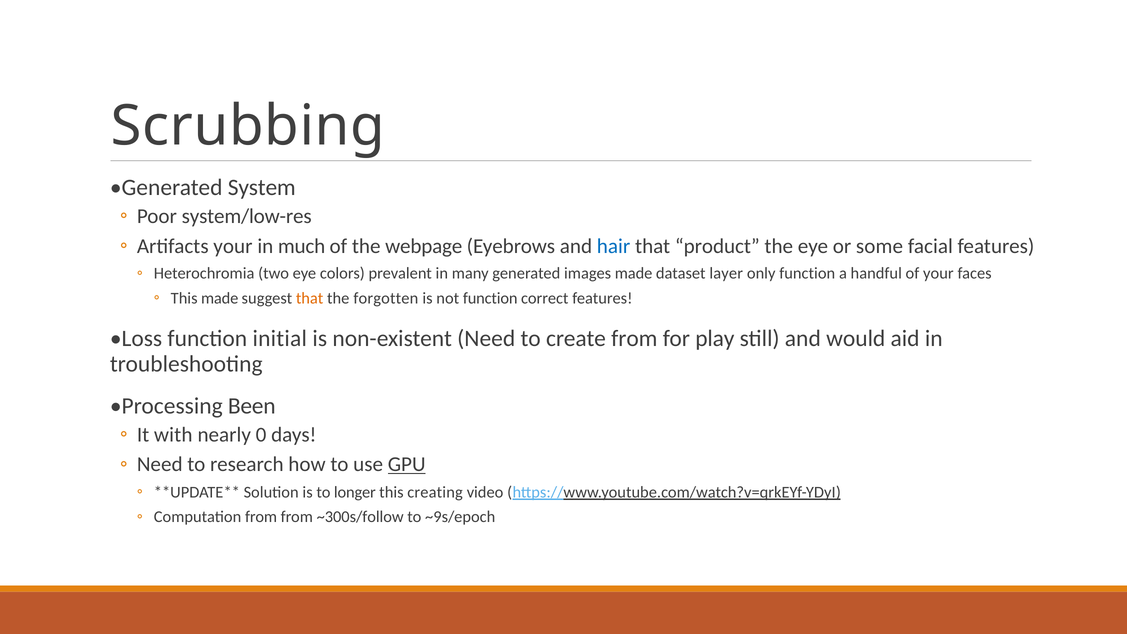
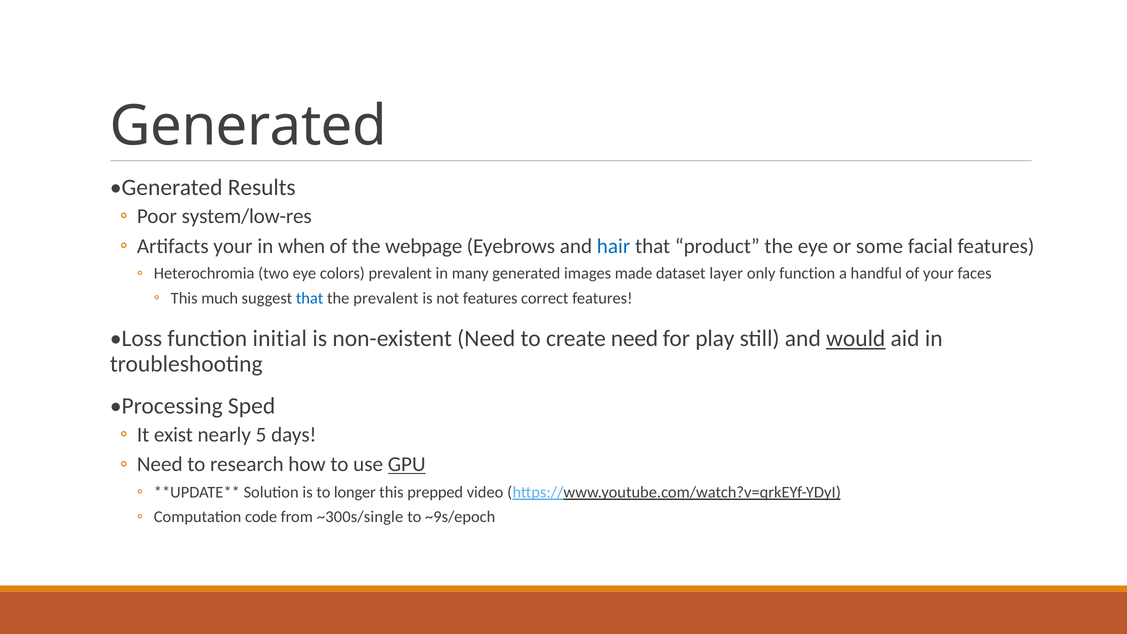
Scrubbing: Scrubbing -> Generated (248, 126)
System: System -> Results (262, 187)
much: much -> when (302, 246)
This made: made -> much (220, 298)
that colour: orange -> blue (310, 298)
the forgotten: forgotten -> prevalent (386, 298)
not function: function -> features (490, 298)
create from: from -> need (634, 339)
would underline: none -> present (856, 339)
Been: Been -> Sped (252, 406)
with: with -> exist (173, 435)
0: 0 -> 5 (261, 435)
creating: creating -> prepped (435, 492)
Computation from: from -> code (261, 517)
~300s/follow: ~300s/follow -> ~300s/single (360, 517)
